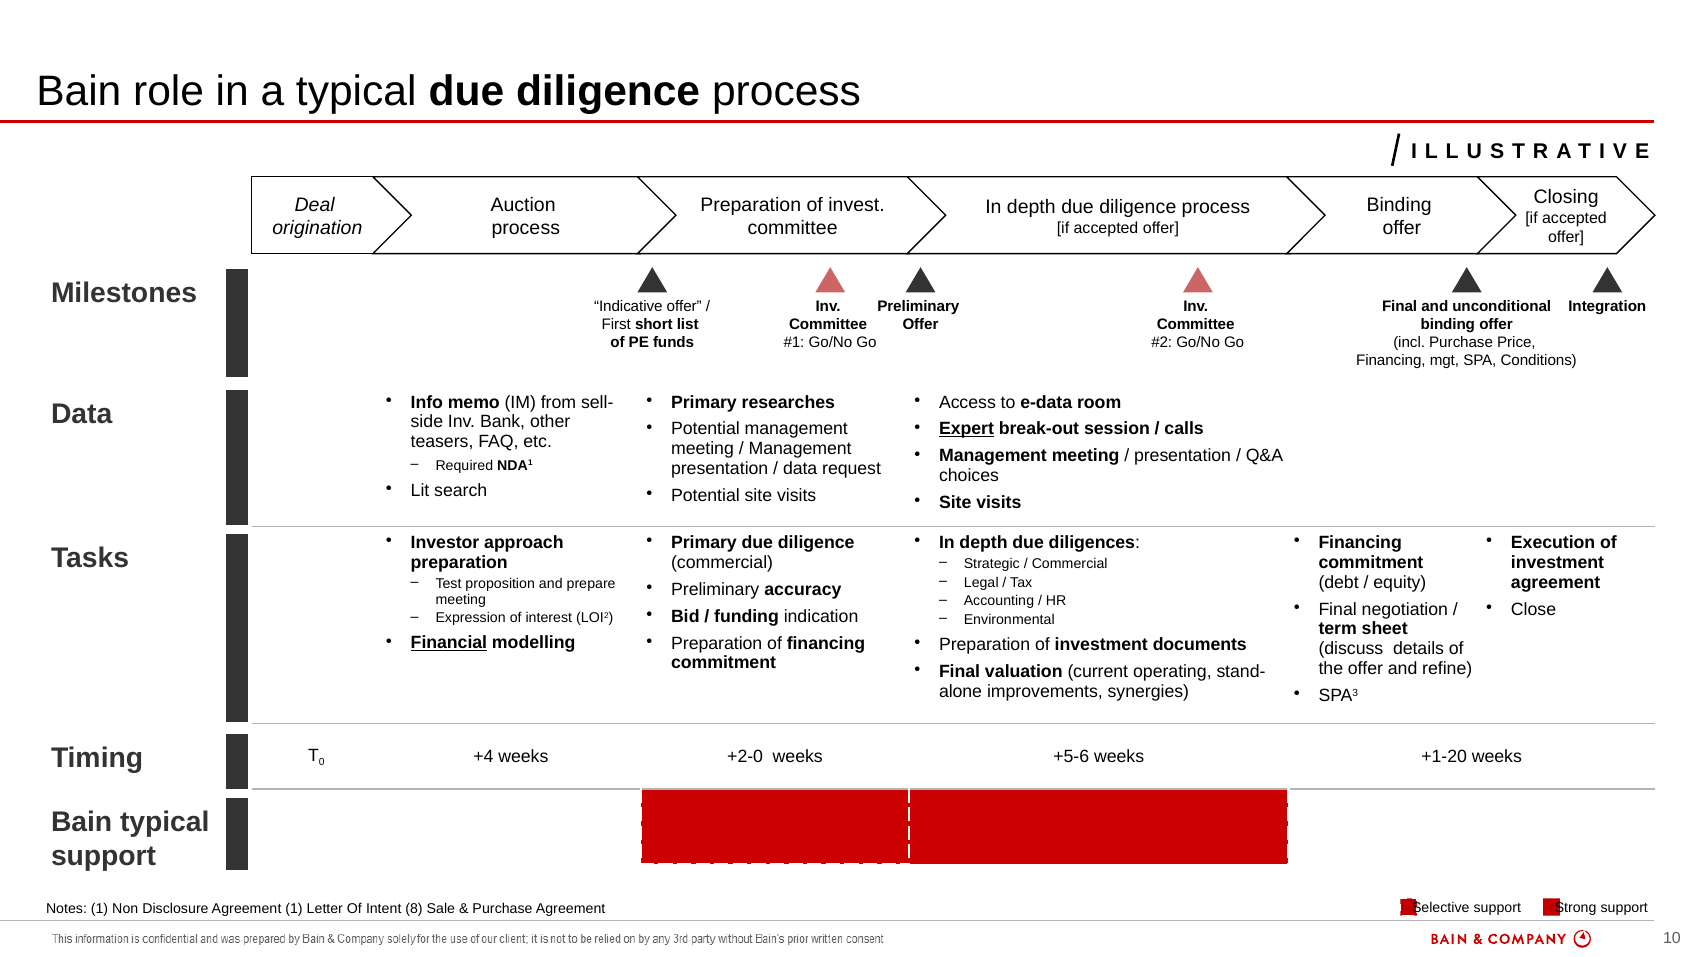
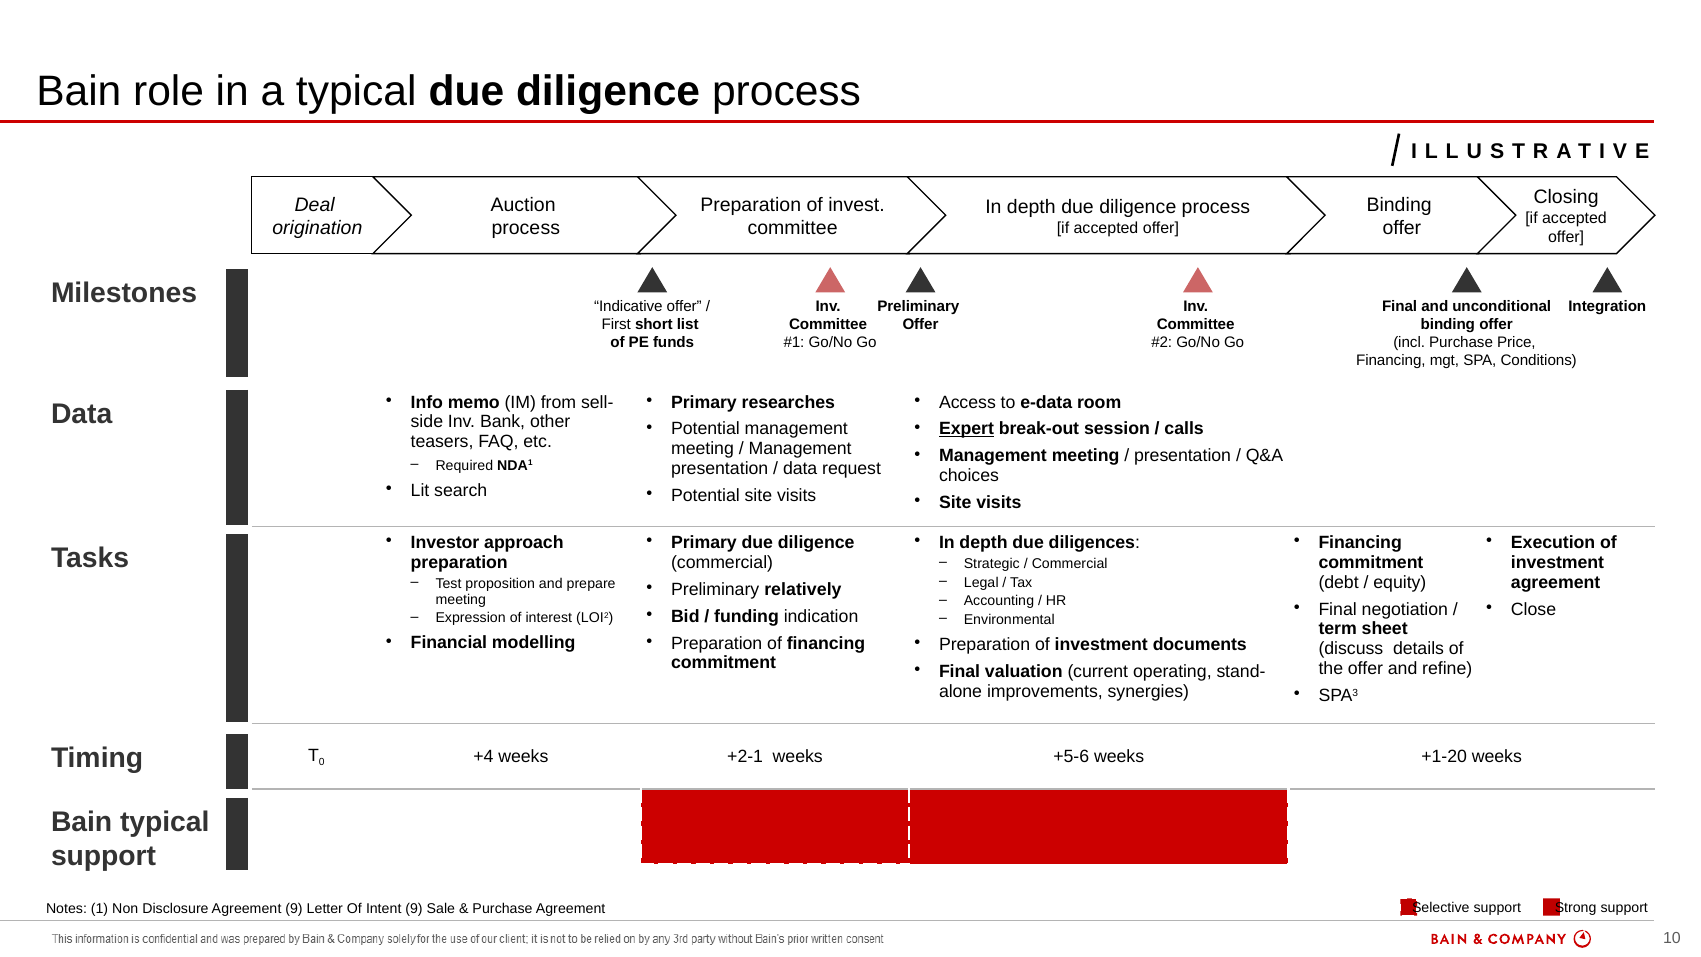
accuracy: accuracy -> relatively (803, 589)
Financial underline: present -> none (449, 643)
+2-0: +2-0 -> +2-1 (745, 756)
Agreement 1: 1 -> 9 (294, 909)
Intent 8: 8 -> 9 (414, 909)
